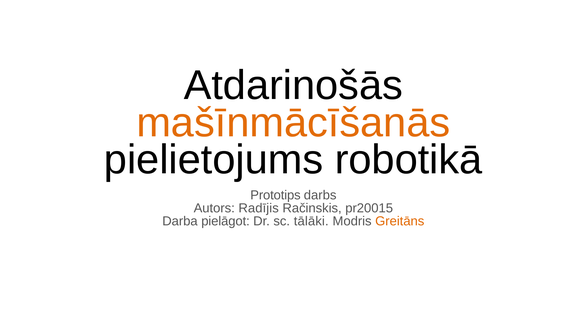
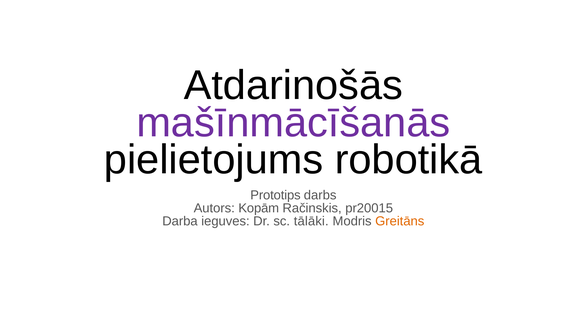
mašīnmācīšanās colour: orange -> purple (293, 123)
Radījis: Radījis -> Kopām (259, 208)
pielāgot: pielāgot -> ieguves (225, 221)
